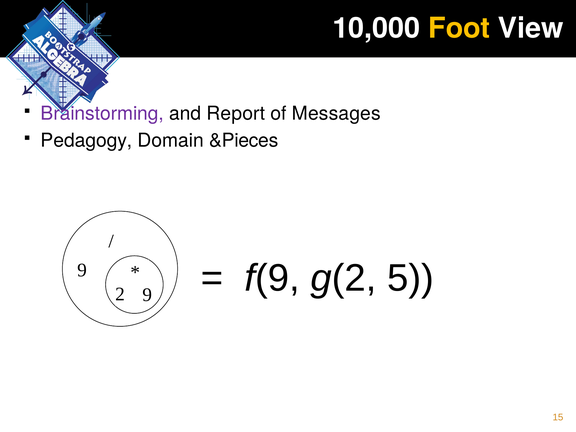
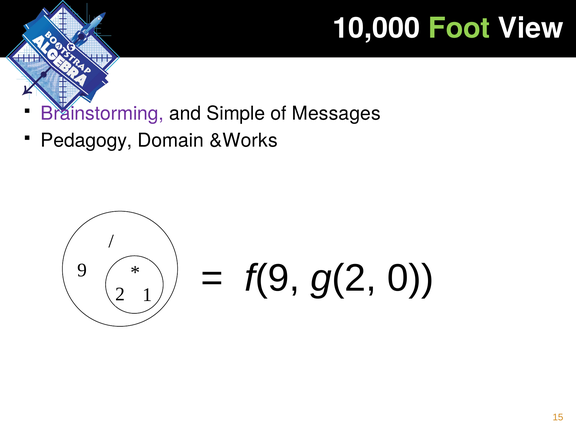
Foot colour: yellow -> light green (459, 28)
Report: Report -> Simple (236, 114)
&Pieces: &Pieces -> &Works (244, 141)
5: 5 -> 0 (411, 278)
2 9: 9 -> 1 (147, 295)
